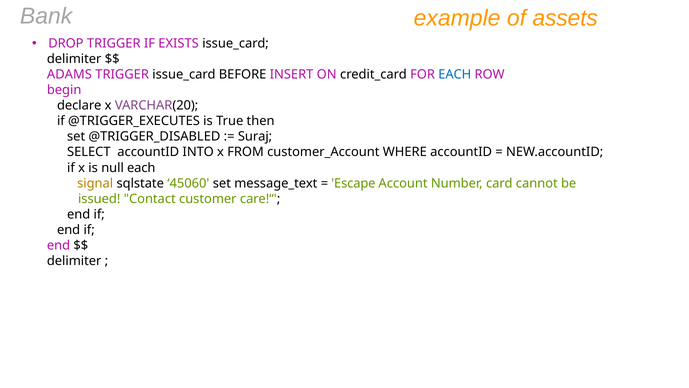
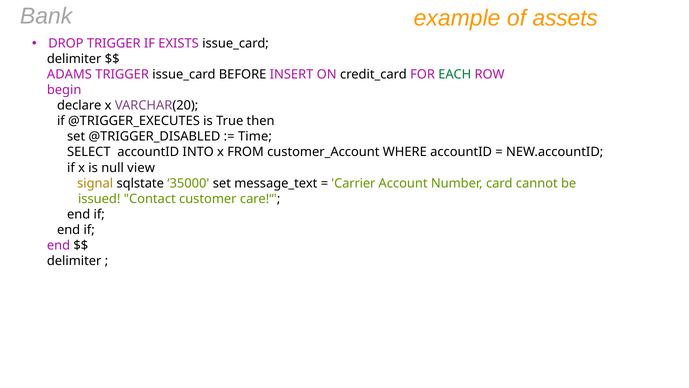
EACH colour: blue -> green (455, 75)
Suraj: Suraj -> Time (255, 137)
null each: each -> view (141, 168)
45060: 45060 -> 35000 (188, 183)
Escape: Escape -> Carrier (353, 183)
